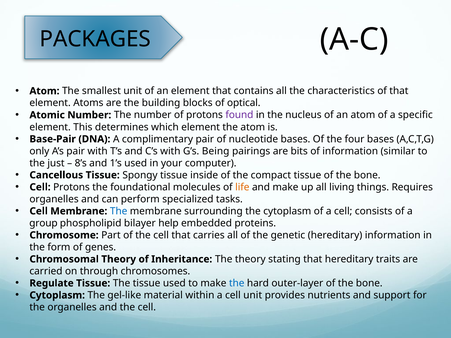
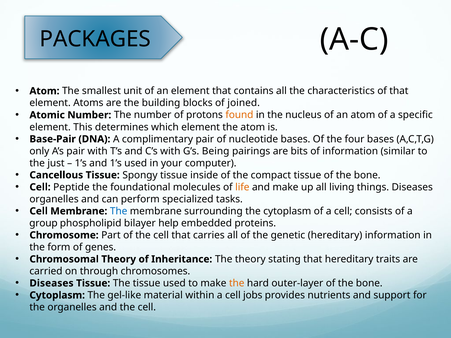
optical: optical -> joined (244, 103)
found colour: purple -> orange (239, 115)
8’s: 8’s -> 1’s (81, 163)
Cell Protons: Protons -> Peptide (71, 187)
things Requires: Requires -> Diseases (412, 187)
Regulate: Regulate -> Diseases (51, 283)
the colour: blue -> orange (237, 283)
cell unit: unit -> jobs (253, 295)
